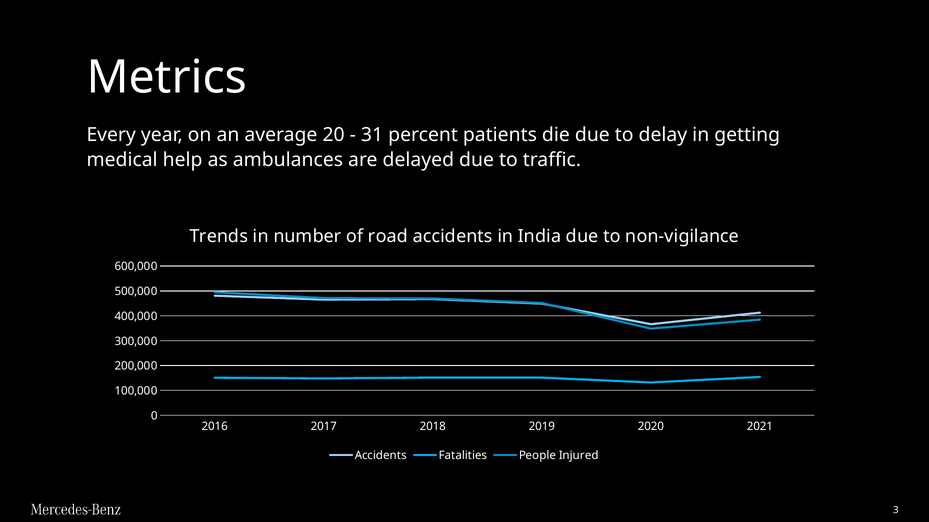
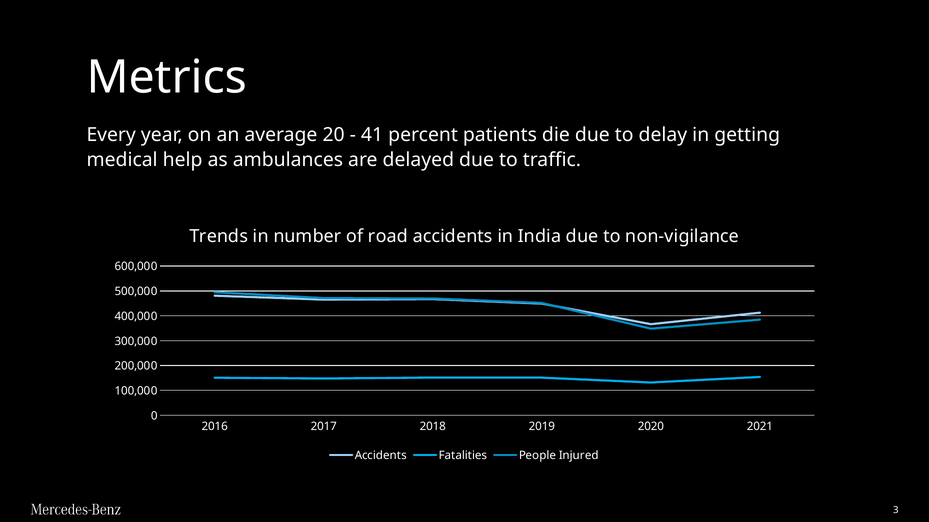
31: 31 -> 41 (372, 135)
